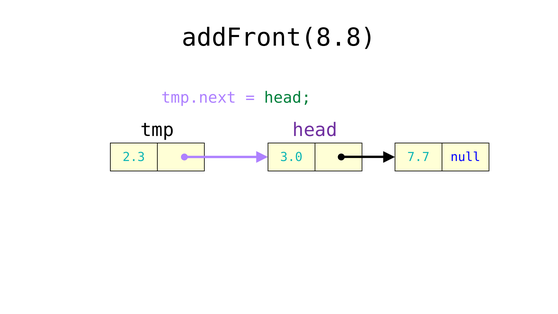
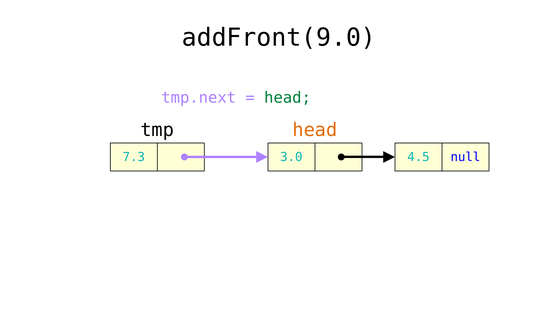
addFront(8.8: addFront(8.8 -> addFront(9.0 (279, 38)
head colour: purple -> orange (315, 130)
2.3: 2.3 -> 7.3 (134, 157)
7.7: 7.7 -> 4.5 (418, 157)
